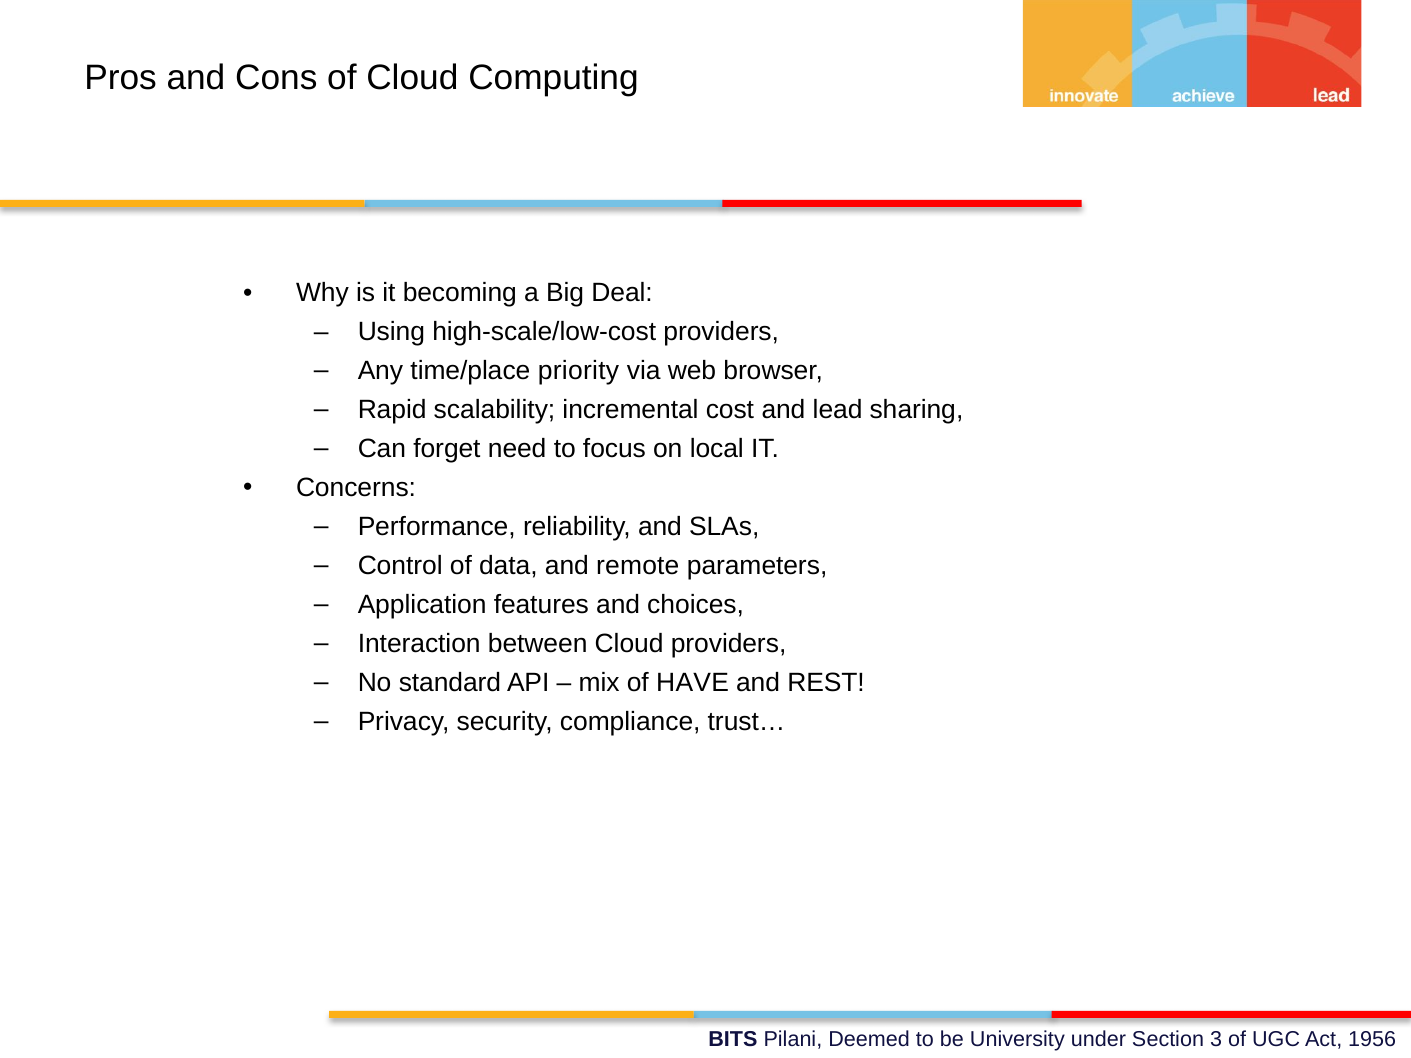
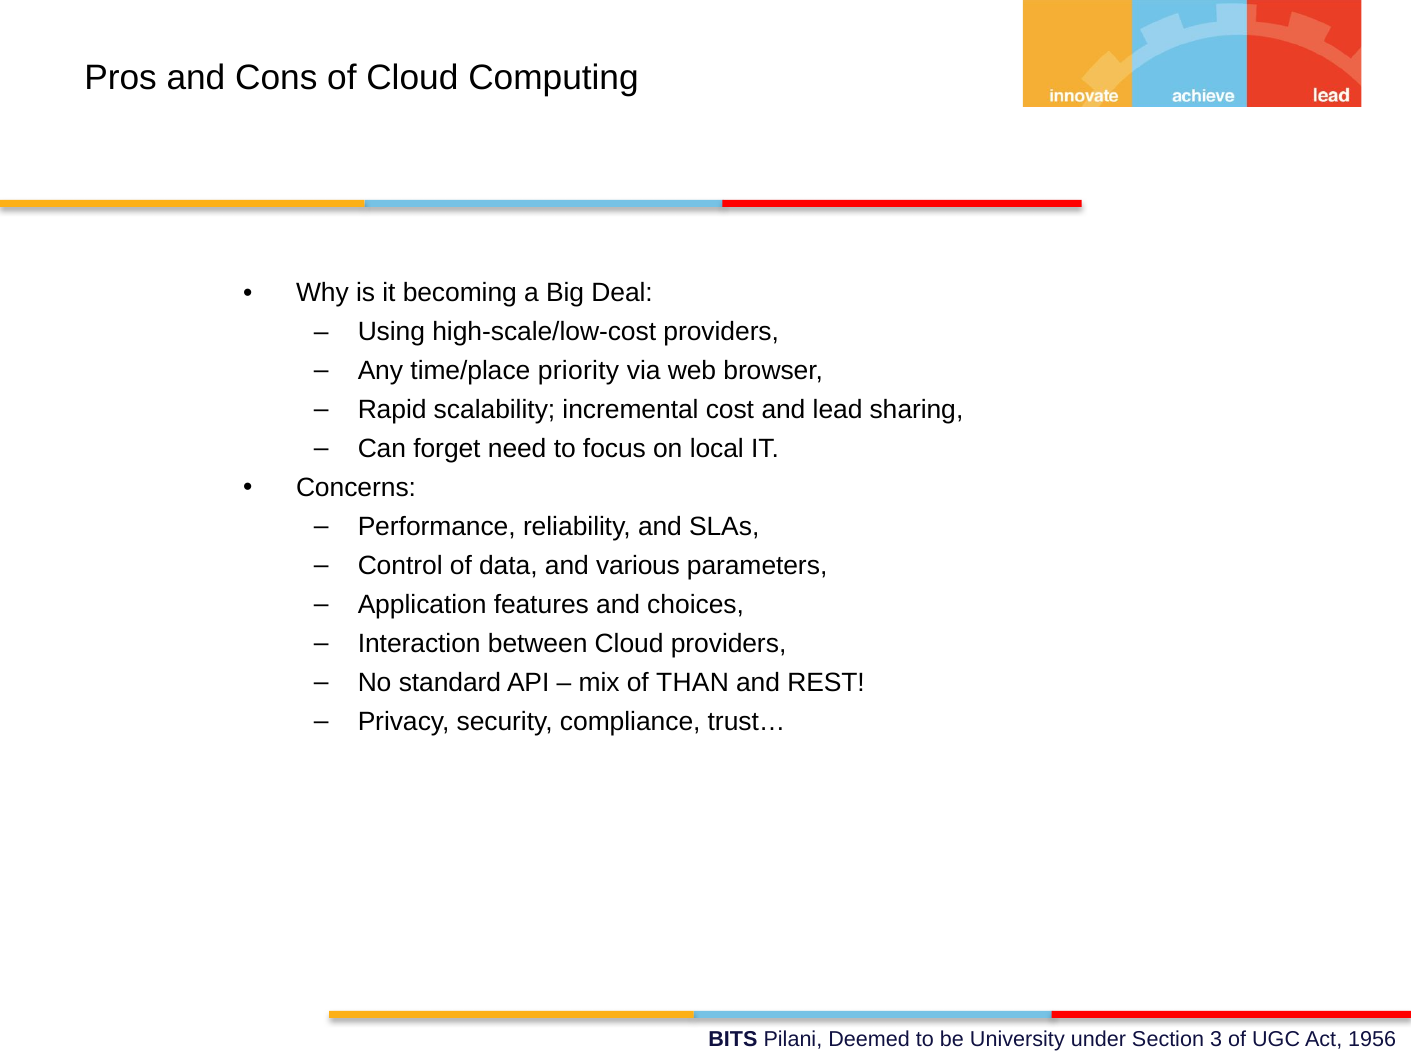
remote: remote -> various (638, 566)
HAVE: HAVE -> THAN (693, 683)
